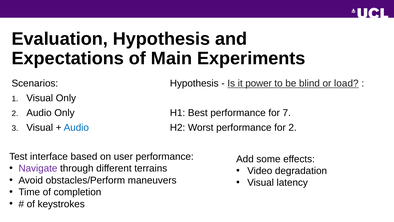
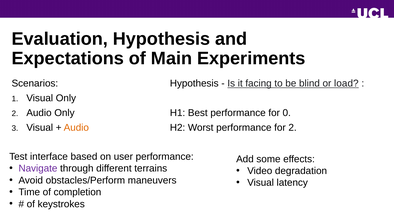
power: power -> facing (259, 83)
7: 7 -> 0 (287, 113)
Audio colour: blue -> orange (76, 127)
